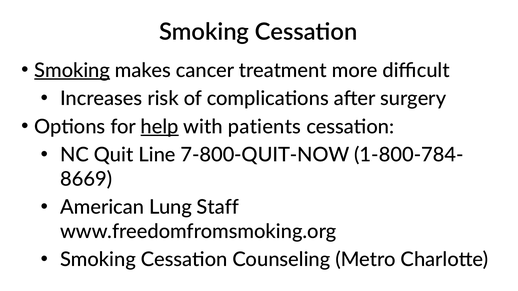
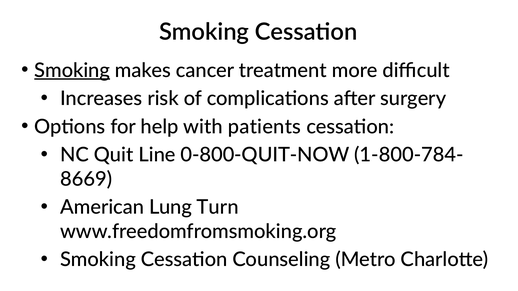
help underline: present -> none (160, 127)
7-800-QUIT-NOW: 7-800-QUIT-NOW -> 0-800-QUIT-NOW (265, 155)
Staff: Staff -> Turn (218, 208)
